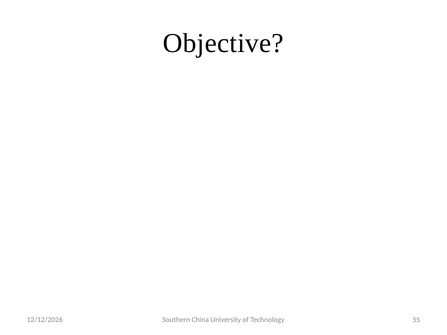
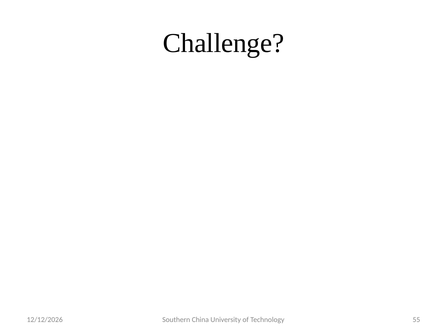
Objective: Objective -> Challenge (223, 43)
